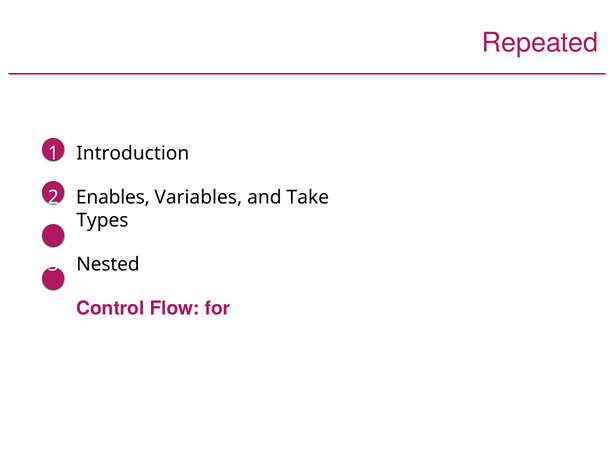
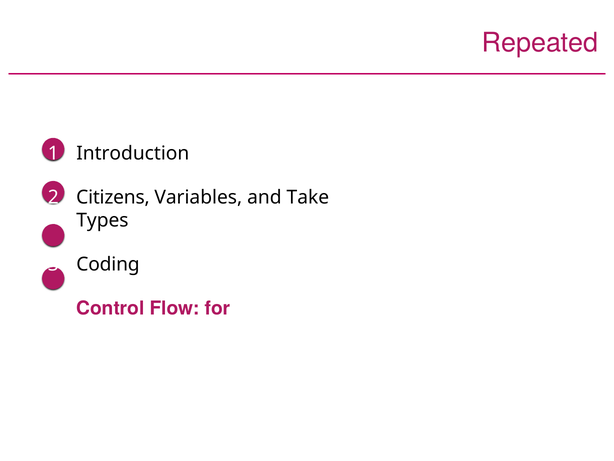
Enables: Enables -> Citizens (113, 197)
Nested: Nested -> Coding (108, 264)
